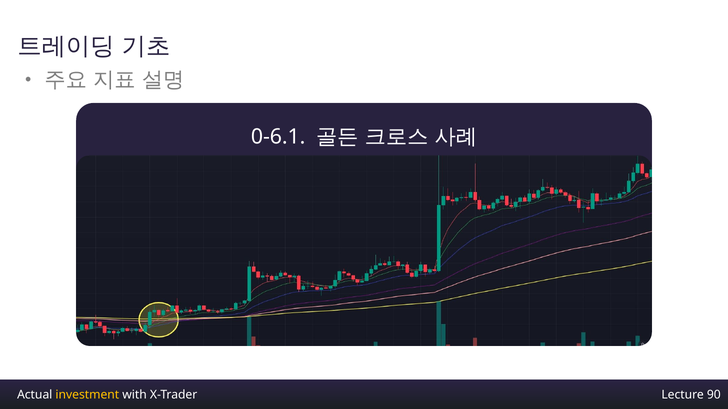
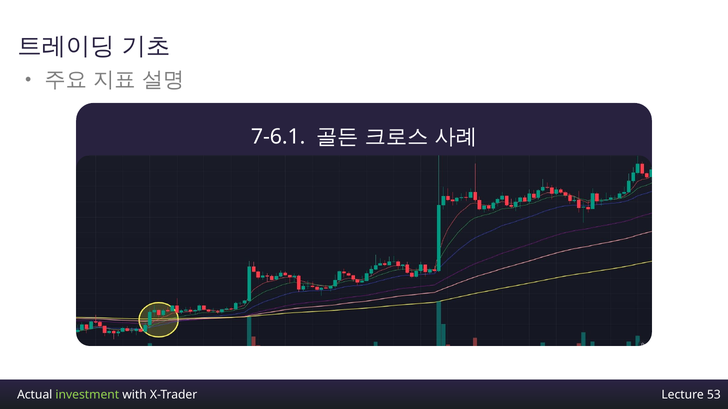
0-6.1: 0-6.1 -> 7-6.1 (278, 137)
investment colour: yellow -> light green (87, 395)
90: 90 -> 53 (714, 395)
